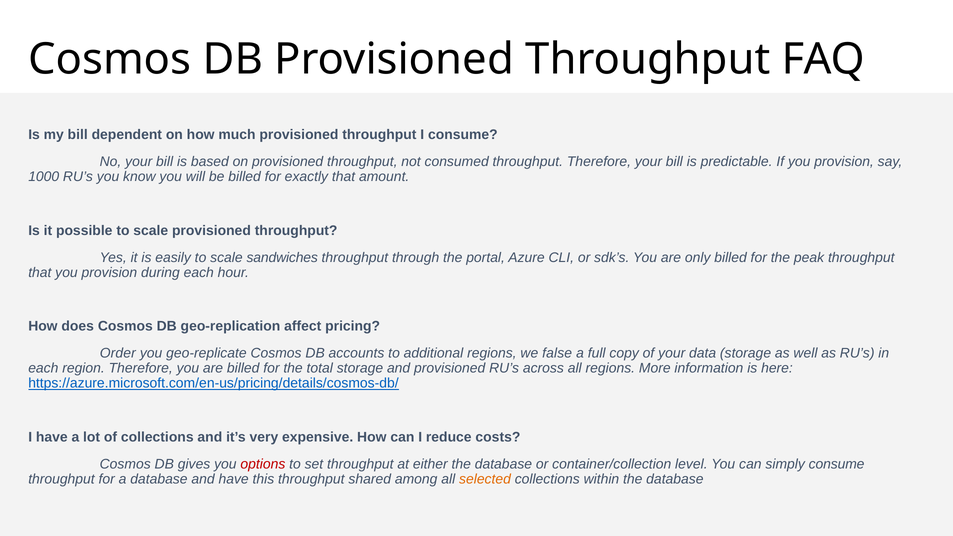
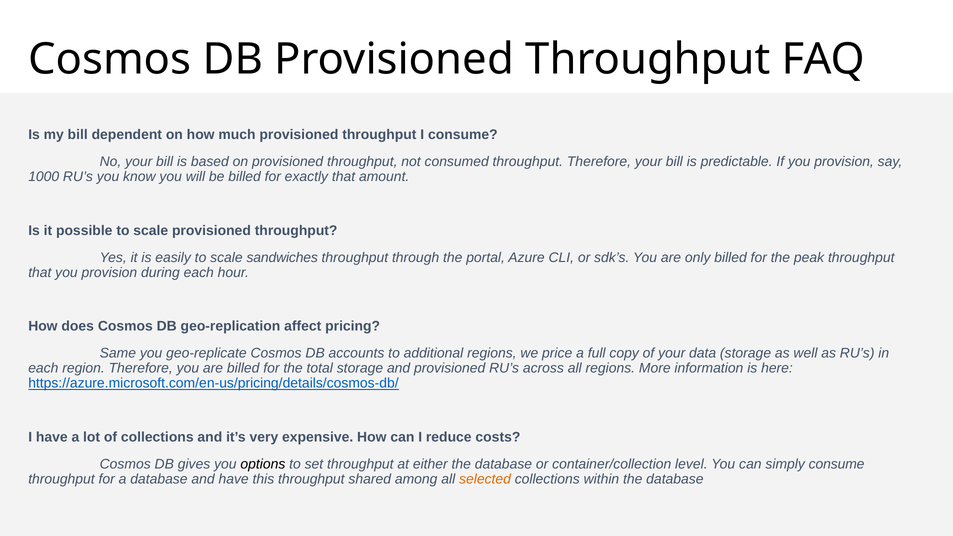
Order: Order -> Same (118, 353)
false: false -> price (557, 353)
options colour: red -> black (263, 464)
